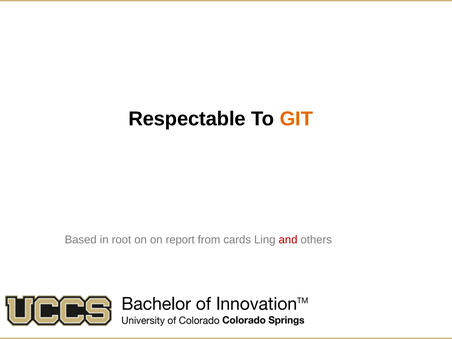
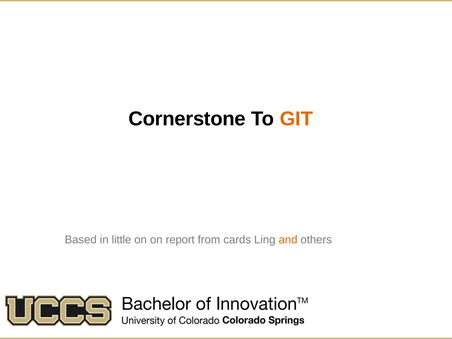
Respectable: Respectable -> Cornerstone (187, 119)
root: root -> little (122, 240)
and colour: red -> orange (288, 240)
